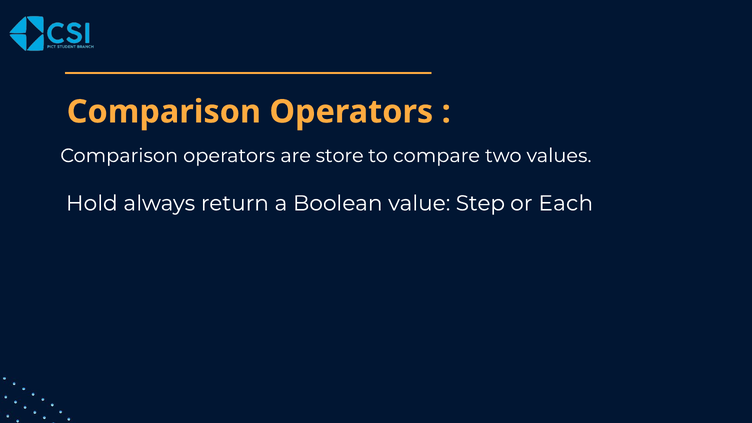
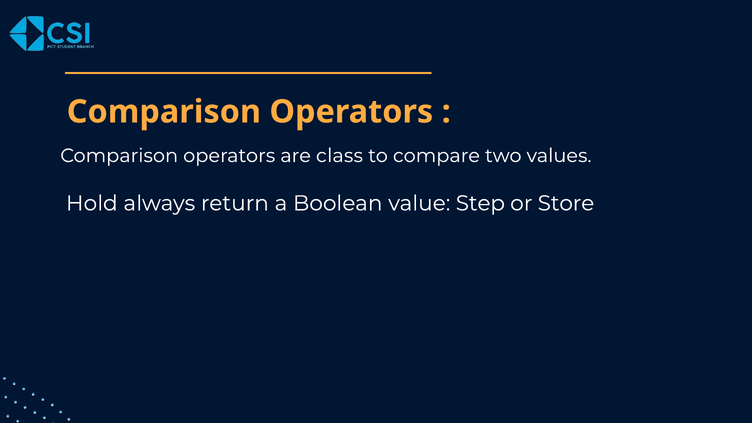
store: store -> class (339, 156)
Each: Each -> Store (566, 203)
